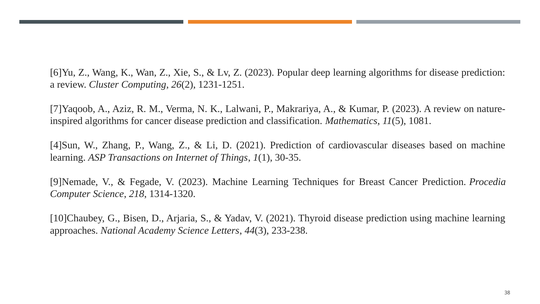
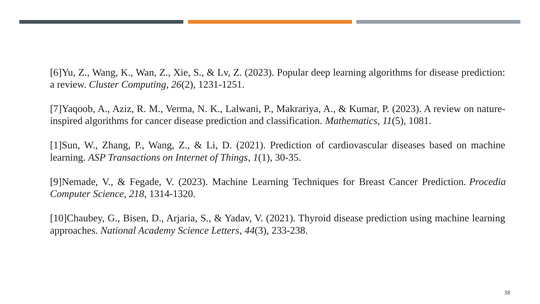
4]Sun: 4]Sun -> 1]Sun (65, 145)
